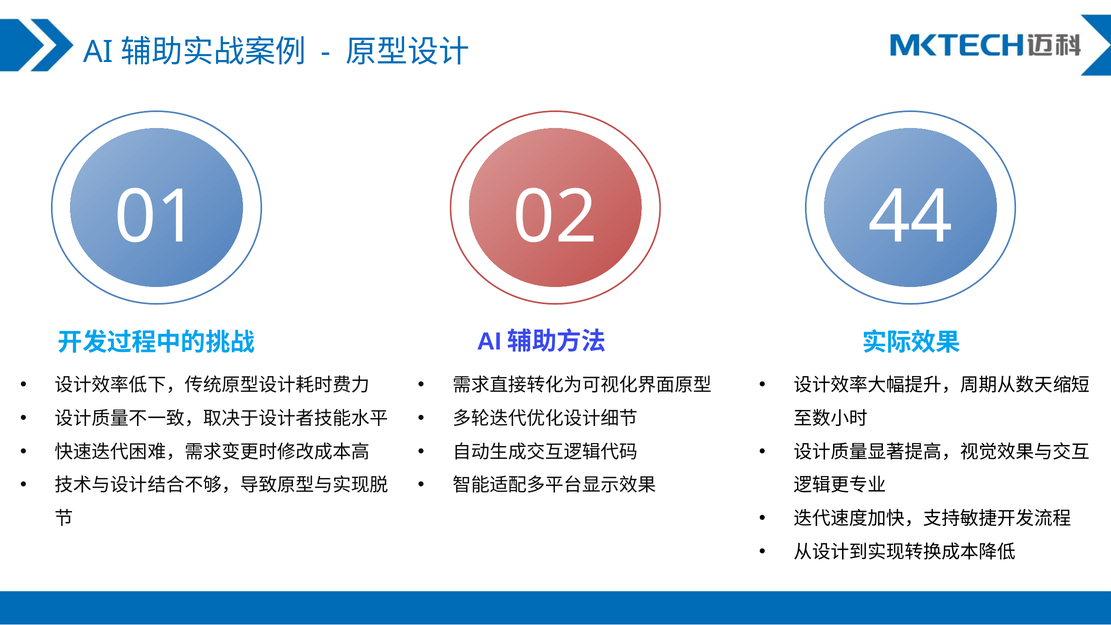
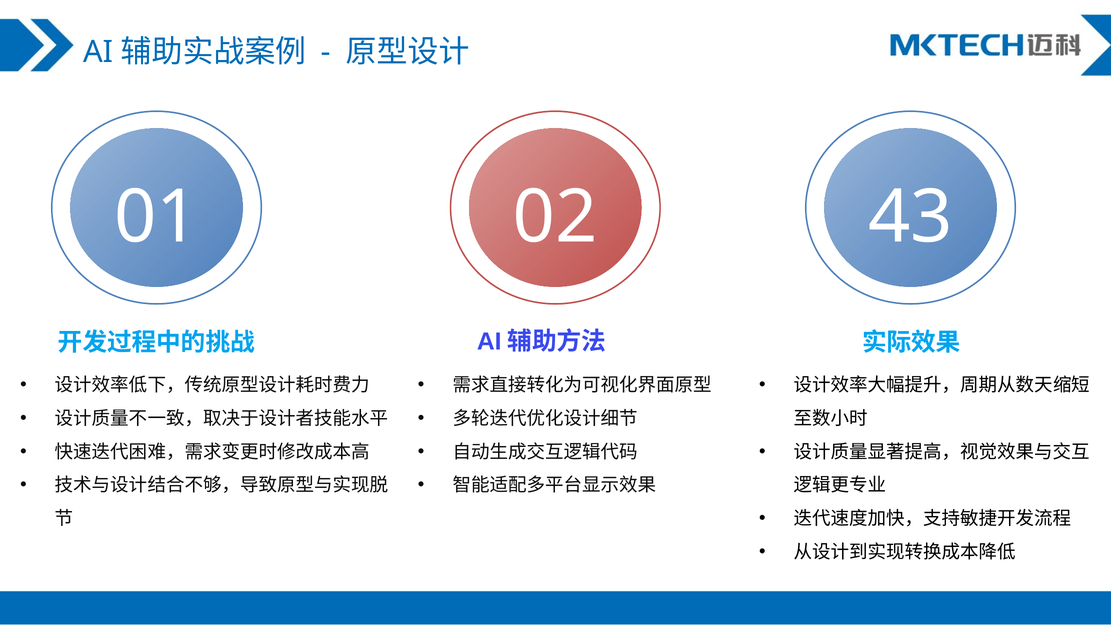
44: 44 -> 43 (910, 217)
